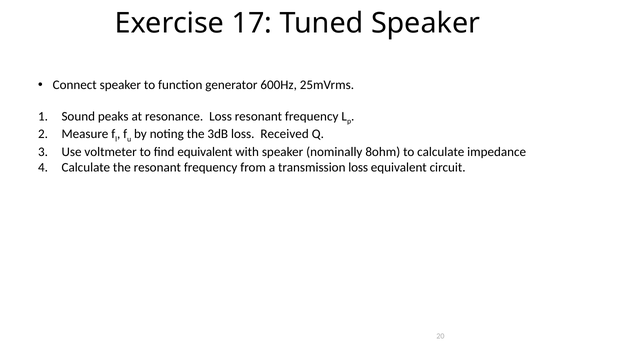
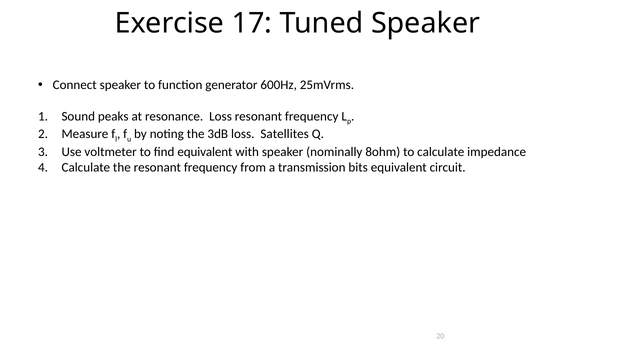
Received: Received -> Satellites (285, 134)
transmission loss: loss -> bits (358, 168)
